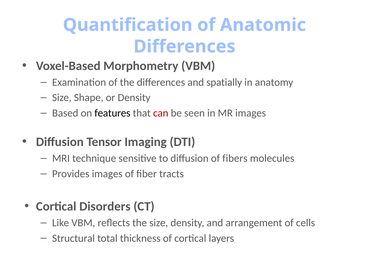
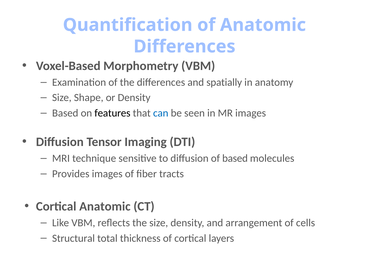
can colour: red -> blue (161, 113)
of fibers: fibers -> based (235, 158)
Cortical Disorders: Disorders -> Anatomic (105, 206)
